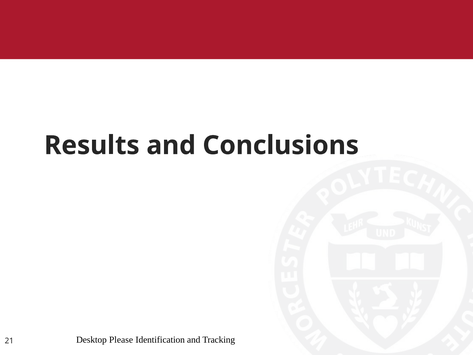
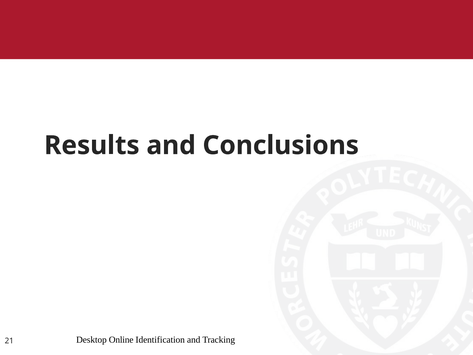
Please: Please -> Online (121, 340)
